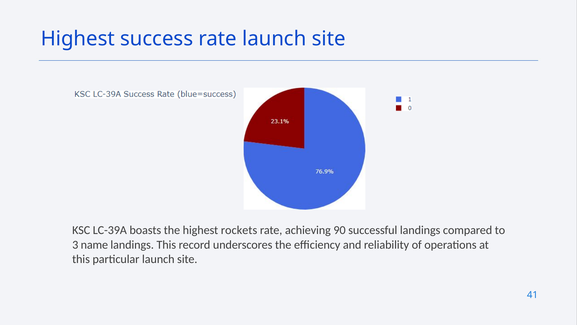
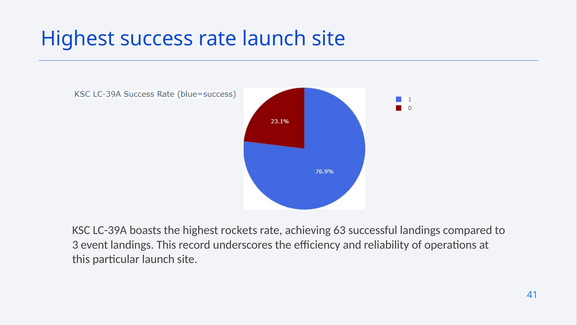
90: 90 -> 63 (340, 230)
name: name -> event (94, 244)
